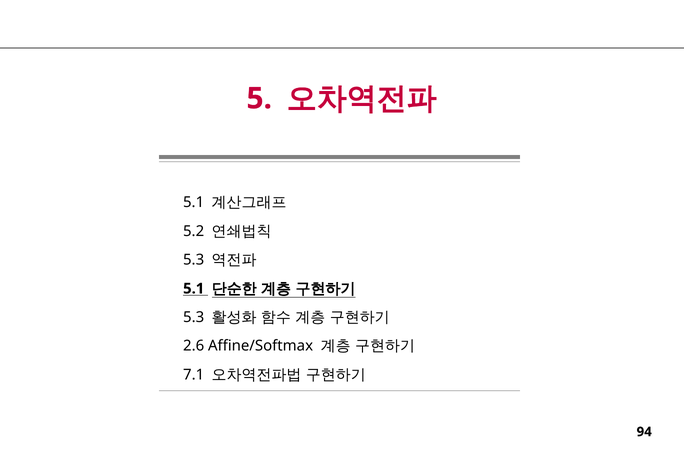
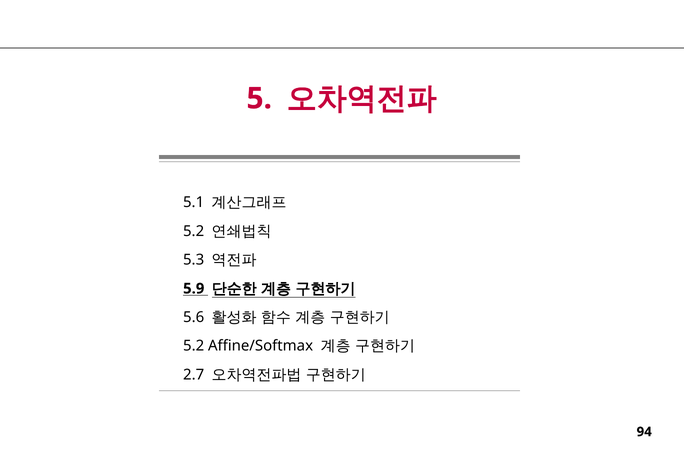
5.1: 5.1 -> 5.9 (194, 288)
5.3: 5.3 -> 5.6 (194, 317)
2.6: 2.6 -> 5.2 (194, 345)
7.1: 7.1 -> 2.7 (194, 374)
